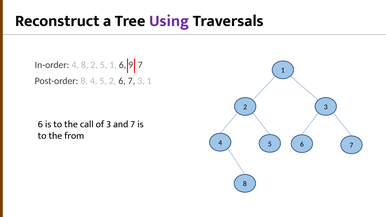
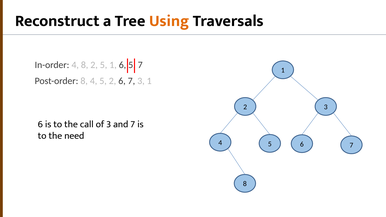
Using colour: purple -> orange (169, 21)
6 9: 9 -> 5 (132, 65)
from: from -> need (74, 136)
